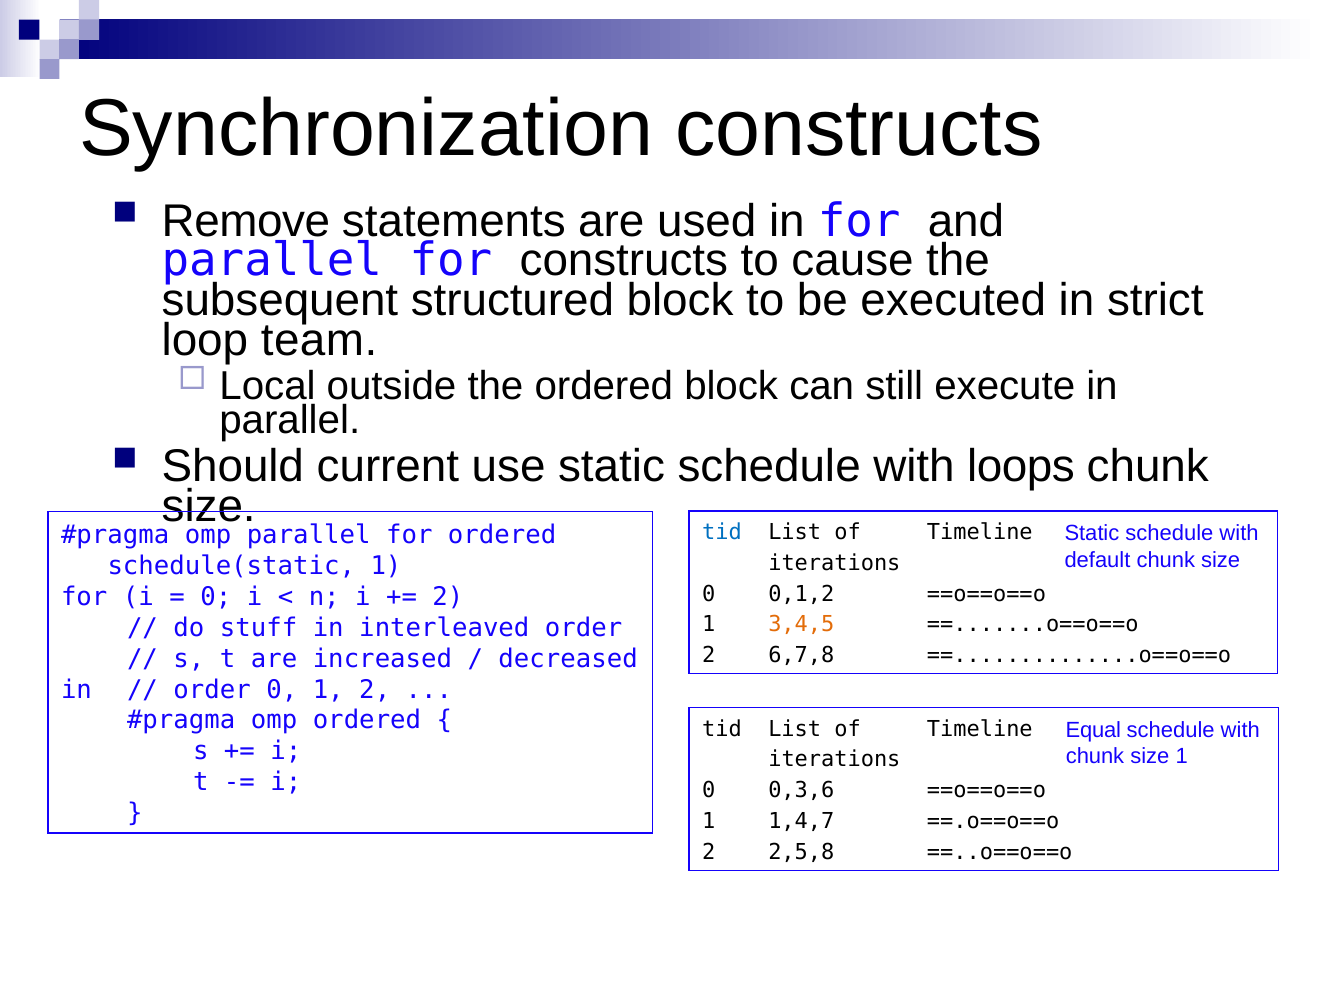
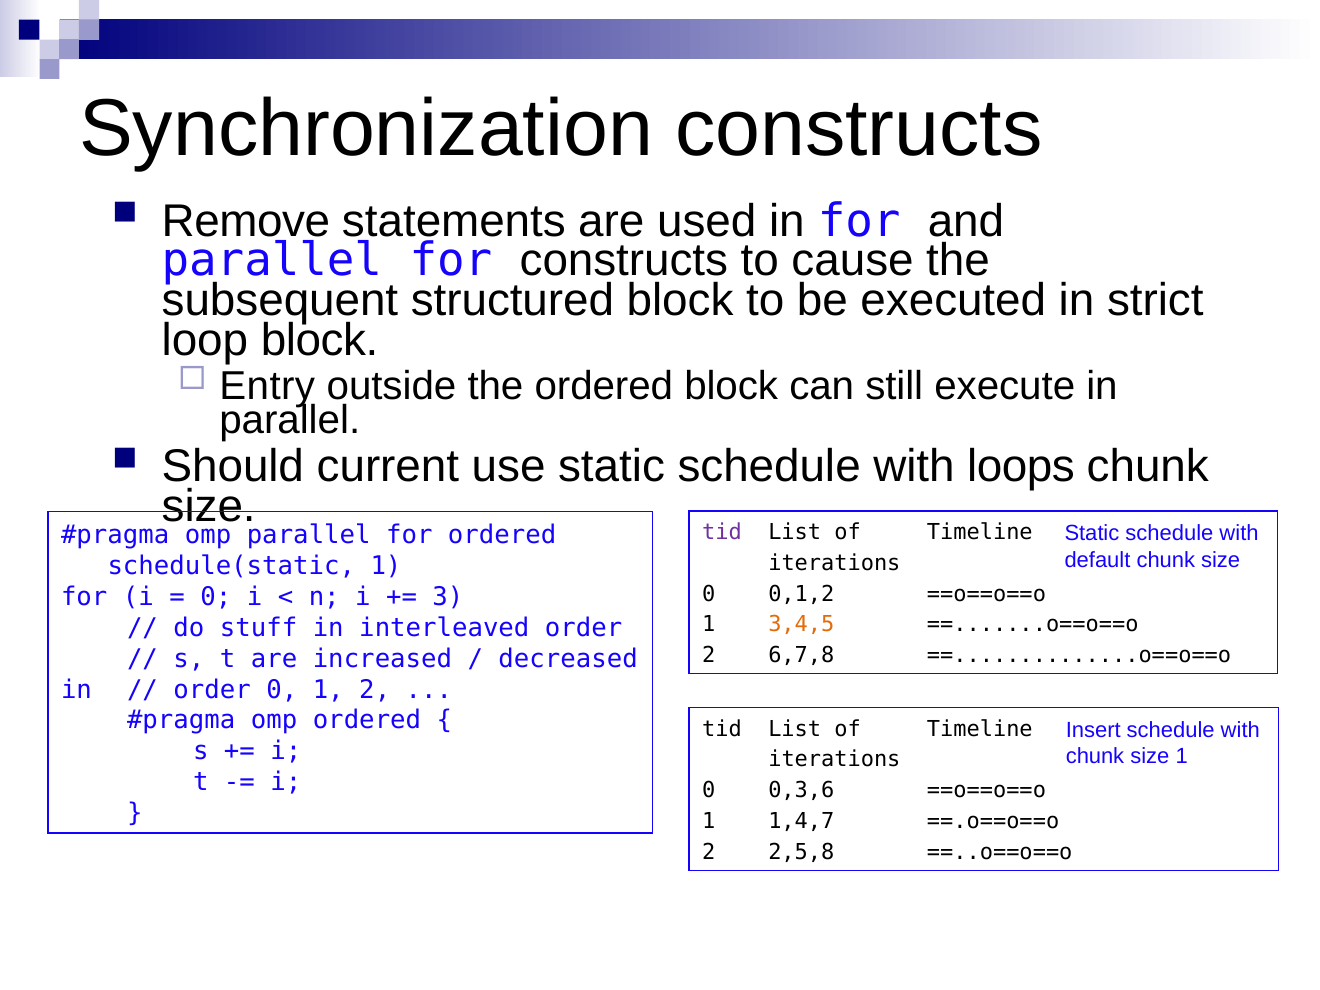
loop team: team -> block (320, 340)
Local: Local -> Entry (267, 386)
tid colour: blue -> purple (722, 532)
2: 2 -> 3 (448, 597)
Equal: Equal -> Insert (1093, 730)
